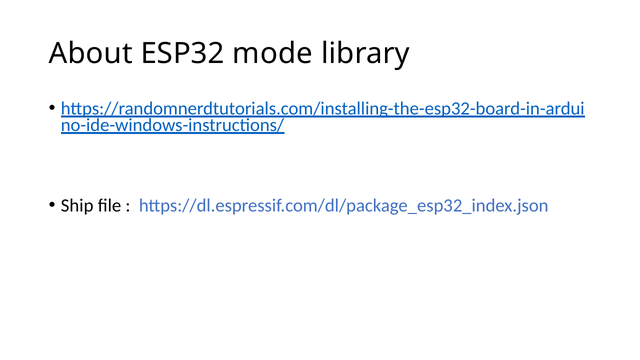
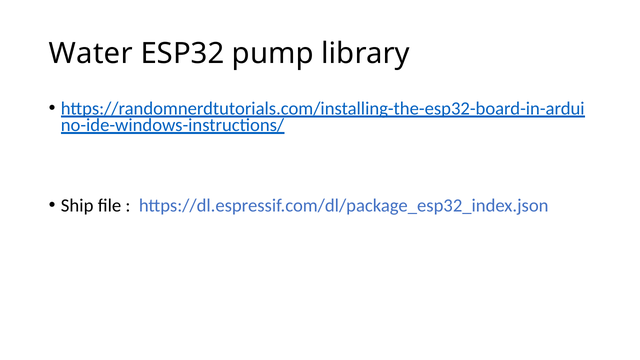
About: About -> Water (91, 54)
mode: mode -> pump (273, 54)
